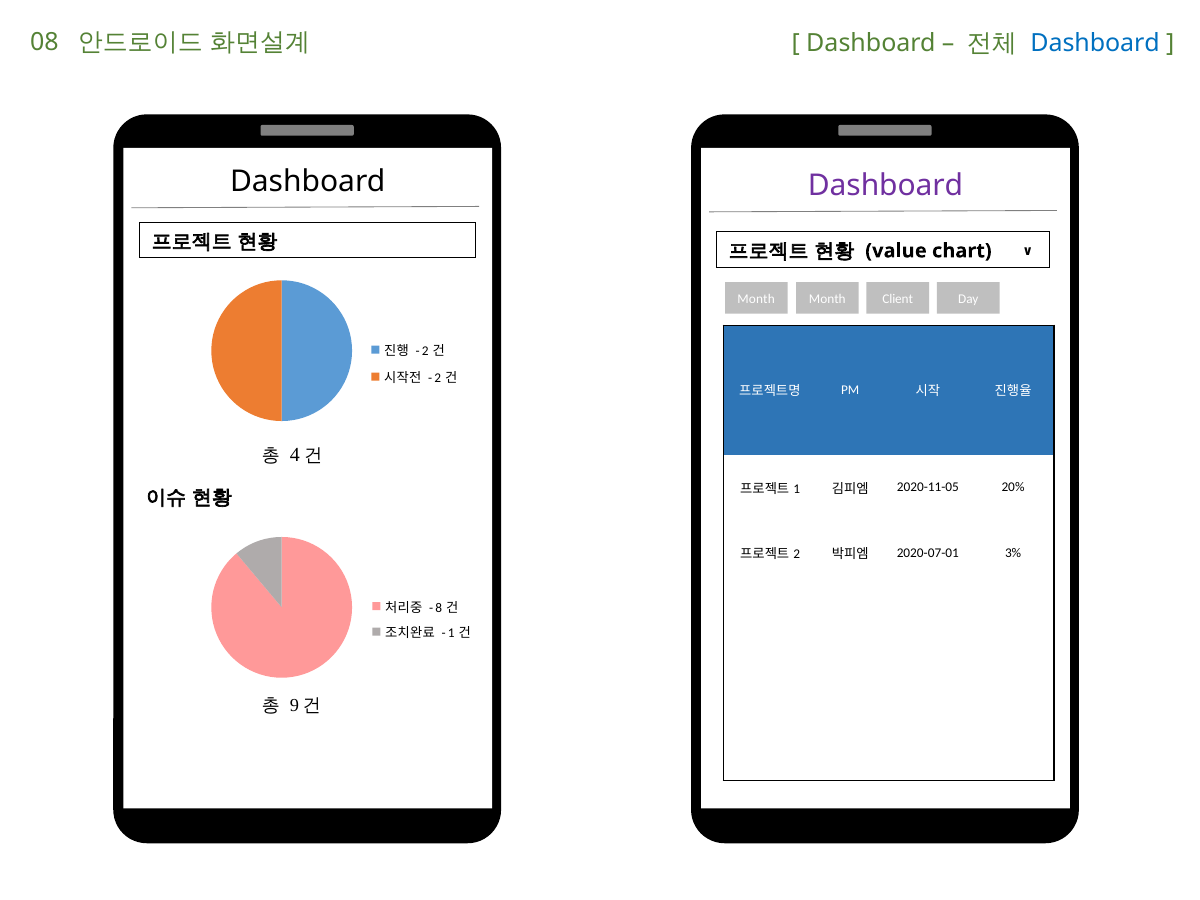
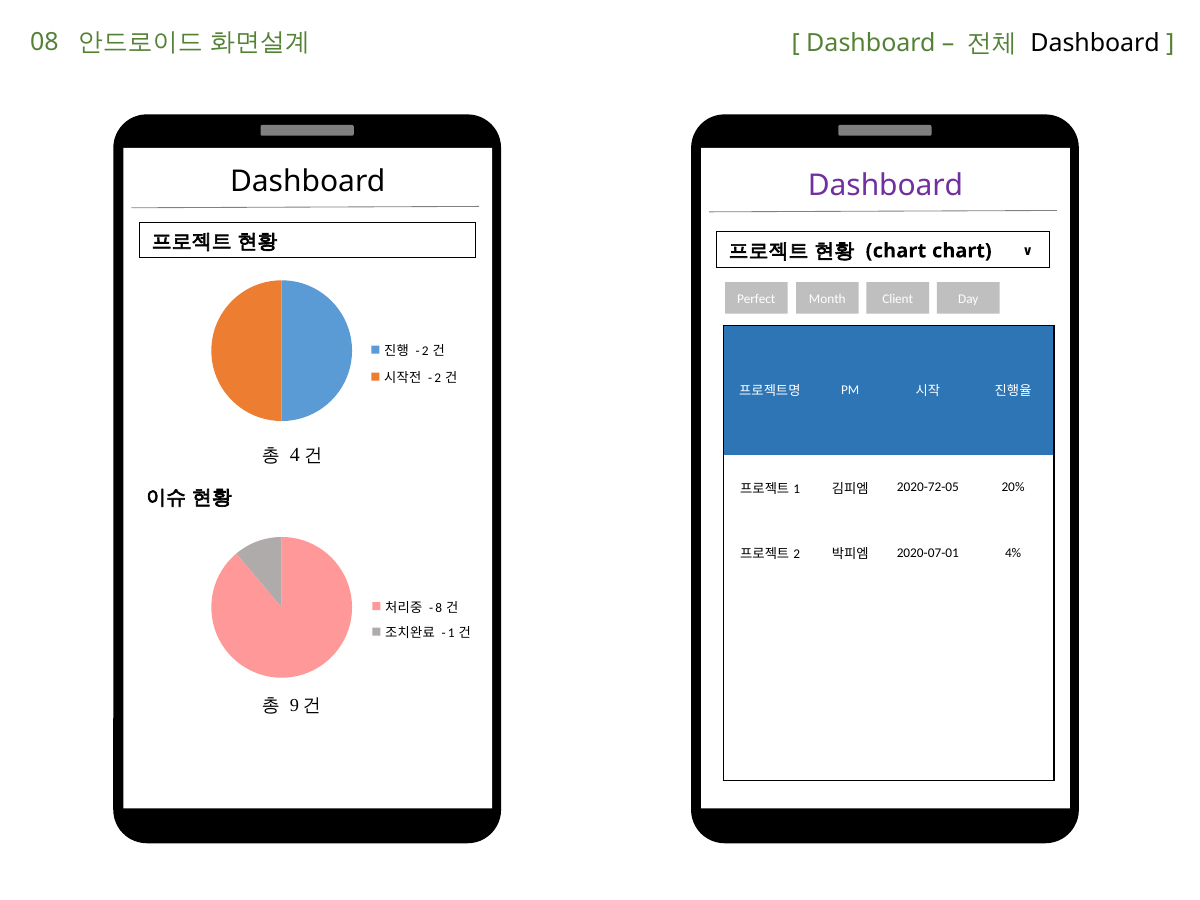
Dashboard colour: blue -> black (1095, 43)
value: value -> chart (896, 251)
Month: Month -> Perfect (756, 299)
2020-11-05: 2020-11-05 -> 2020-72-05 (928, 487)
3%: 3% -> 4% (1013, 553)
